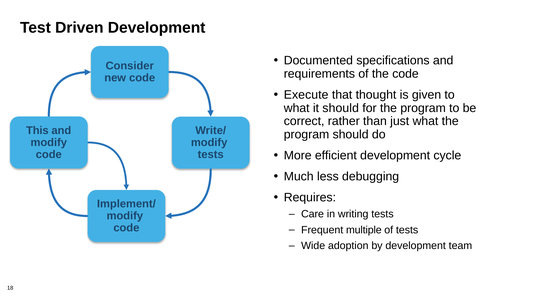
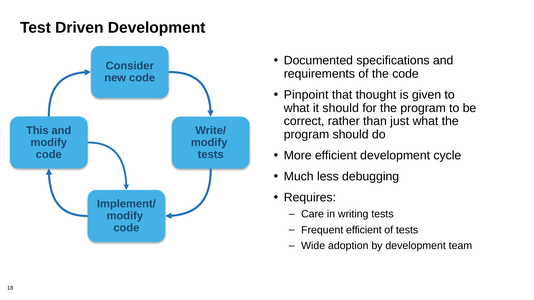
Execute: Execute -> Pinpoint (306, 95)
Frequent multiple: multiple -> efficient (364, 230)
